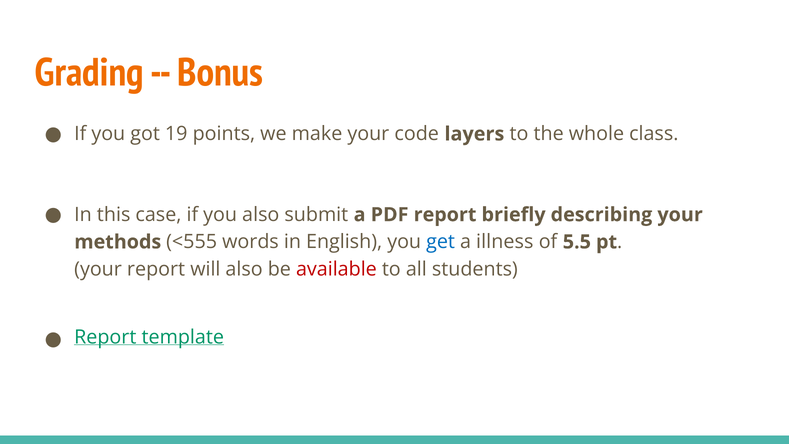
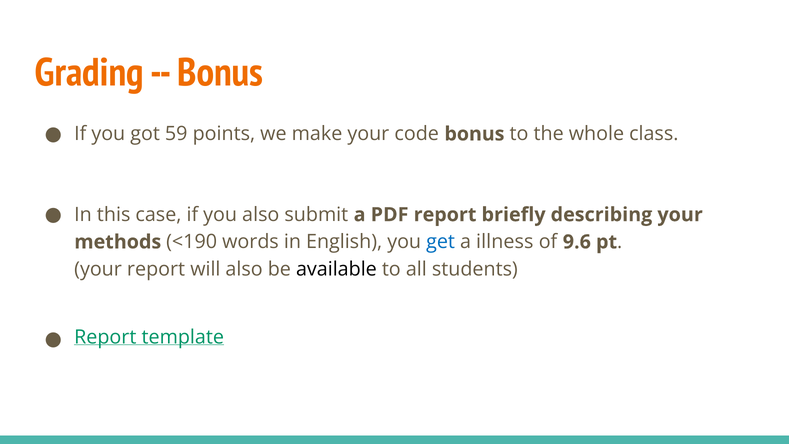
19: 19 -> 59 (176, 134)
code layers: layers -> bonus (474, 134)
<555: <555 -> <190 (192, 242)
5.5: 5.5 -> 9.6 (577, 242)
available colour: red -> black (336, 269)
